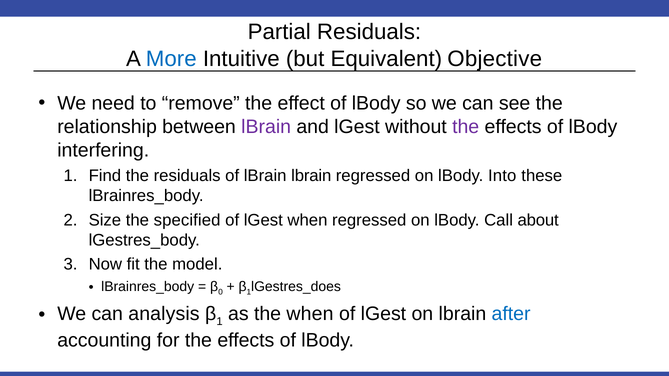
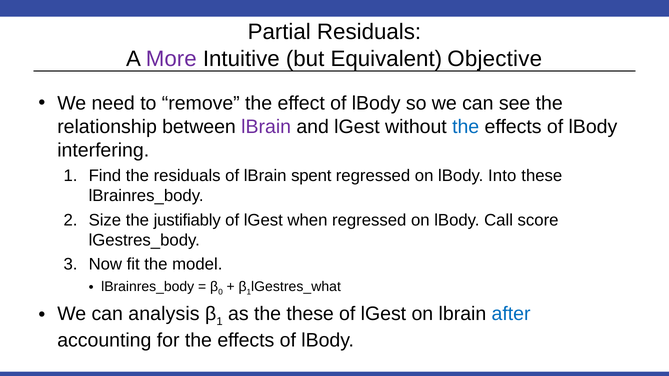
More colour: blue -> purple (171, 59)
the colour: purple -> blue (466, 127)
lBrain lbrain: lbrain -> spent (311, 176)
specified: specified -> justifiably (187, 220)
about: about -> score (538, 220)
lGestres_does: lGestres_does -> lGestres_what (296, 287)
the when: when -> these (310, 314)
